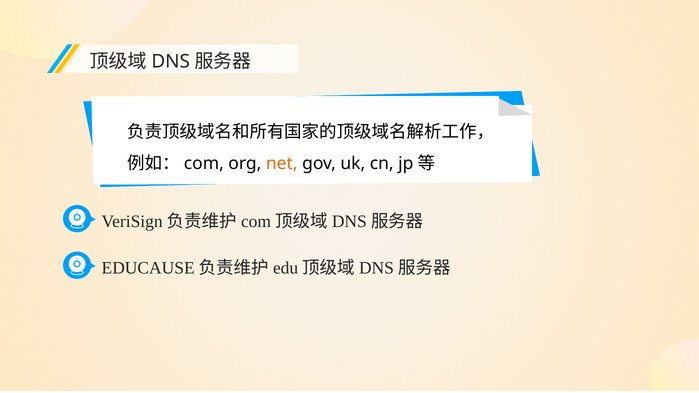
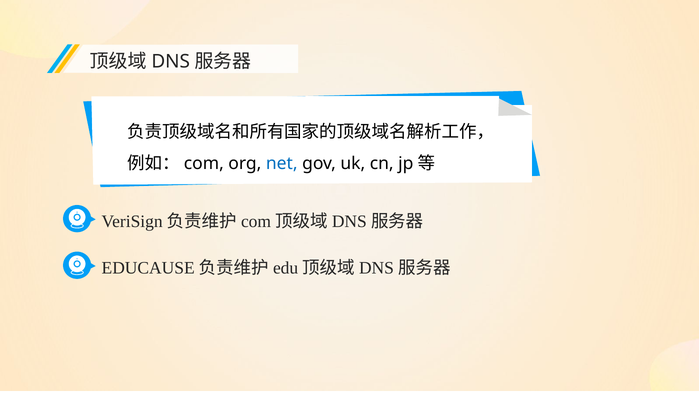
net colour: orange -> blue (282, 163)
